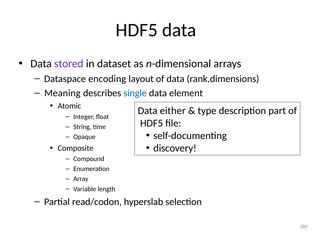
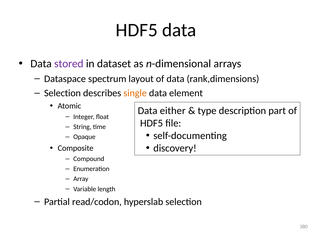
encoding: encoding -> spectrum (107, 79)
Meaning: Meaning -> Selection (62, 93)
single colour: blue -> orange (135, 93)
